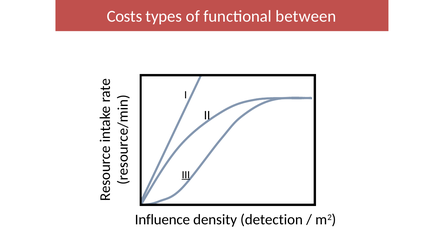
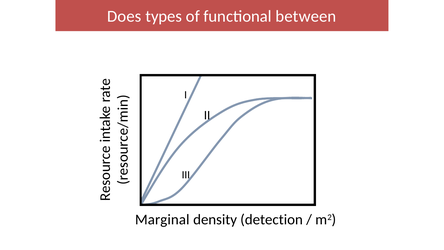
Costs: Costs -> Does (124, 16)
III underline: present -> none (186, 175)
Influence: Influence -> Marginal (162, 220)
